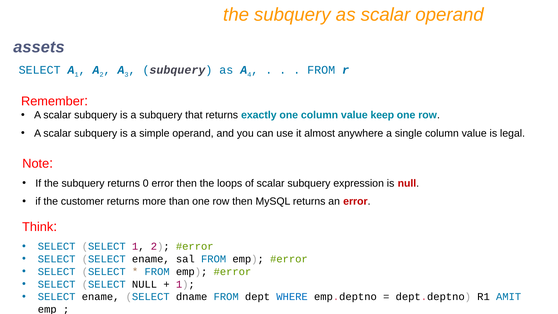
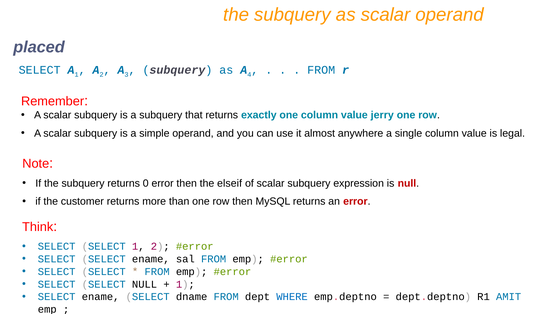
assets: assets -> placed (39, 47)
keep: keep -> jerry (382, 115)
loops: loops -> elseif (230, 183)
